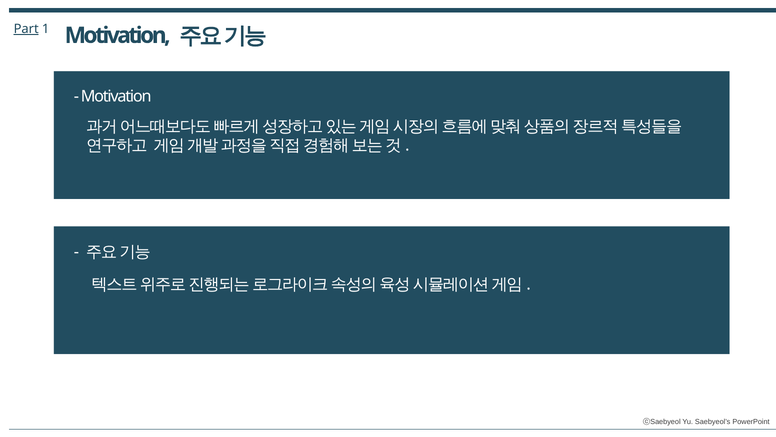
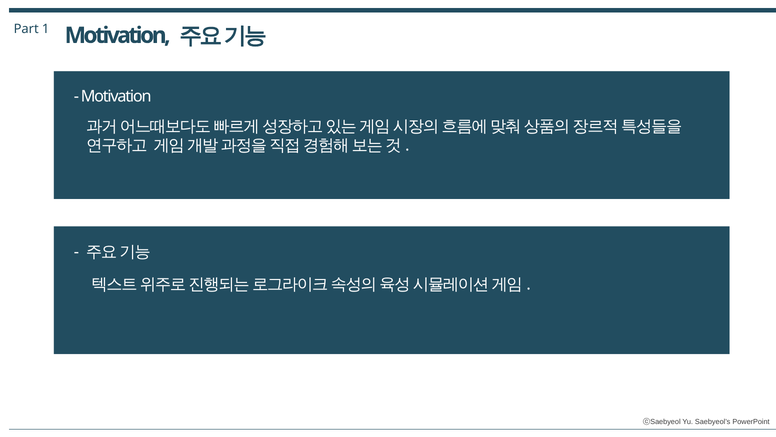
Part underline: present -> none (26, 29)
